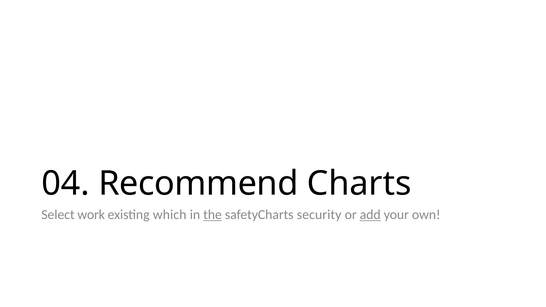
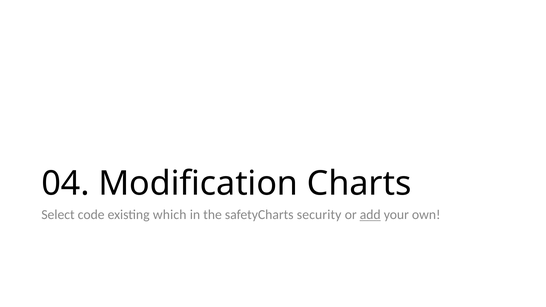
Recommend: Recommend -> Modification (198, 184)
work: work -> code (91, 215)
the underline: present -> none (213, 215)
